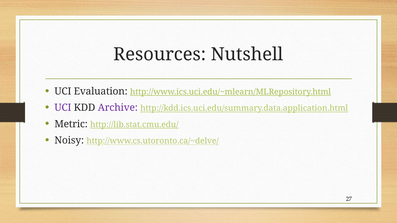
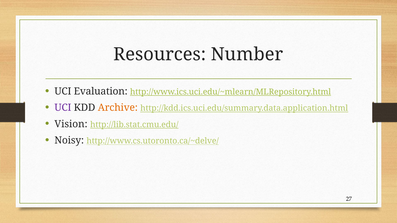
Nutshell: Nutshell -> Number (247, 54)
Archive colour: purple -> orange (118, 108)
Metric: Metric -> Vision (71, 124)
